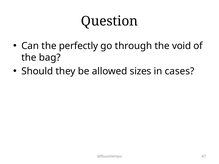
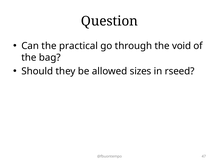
perfectly: perfectly -> practical (78, 46)
cases: cases -> rseed (180, 71)
